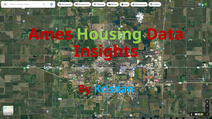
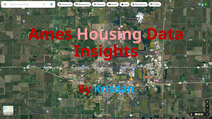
Housing colour: light green -> pink (109, 34)
